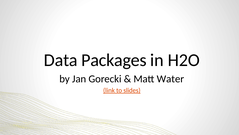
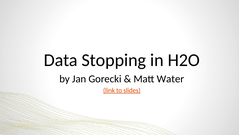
Packages: Packages -> Stopping (114, 60)
